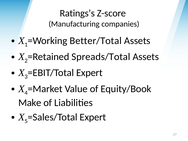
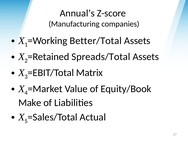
Ratings’s: Ratings’s -> Annual’s (77, 13)
Expert: Expert -> Matrix (89, 73)
Expert: Expert -> Actual (93, 117)
